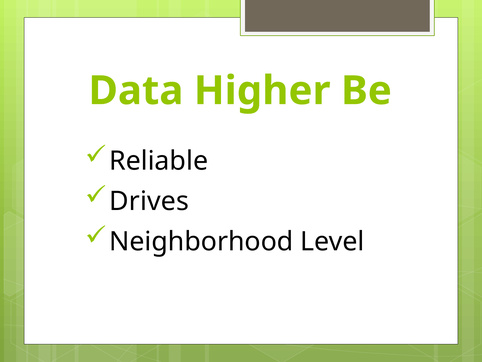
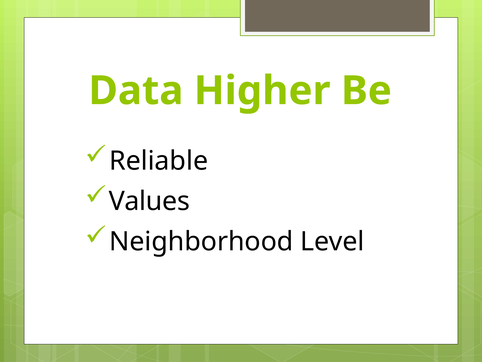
Drives: Drives -> Values (149, 201)
